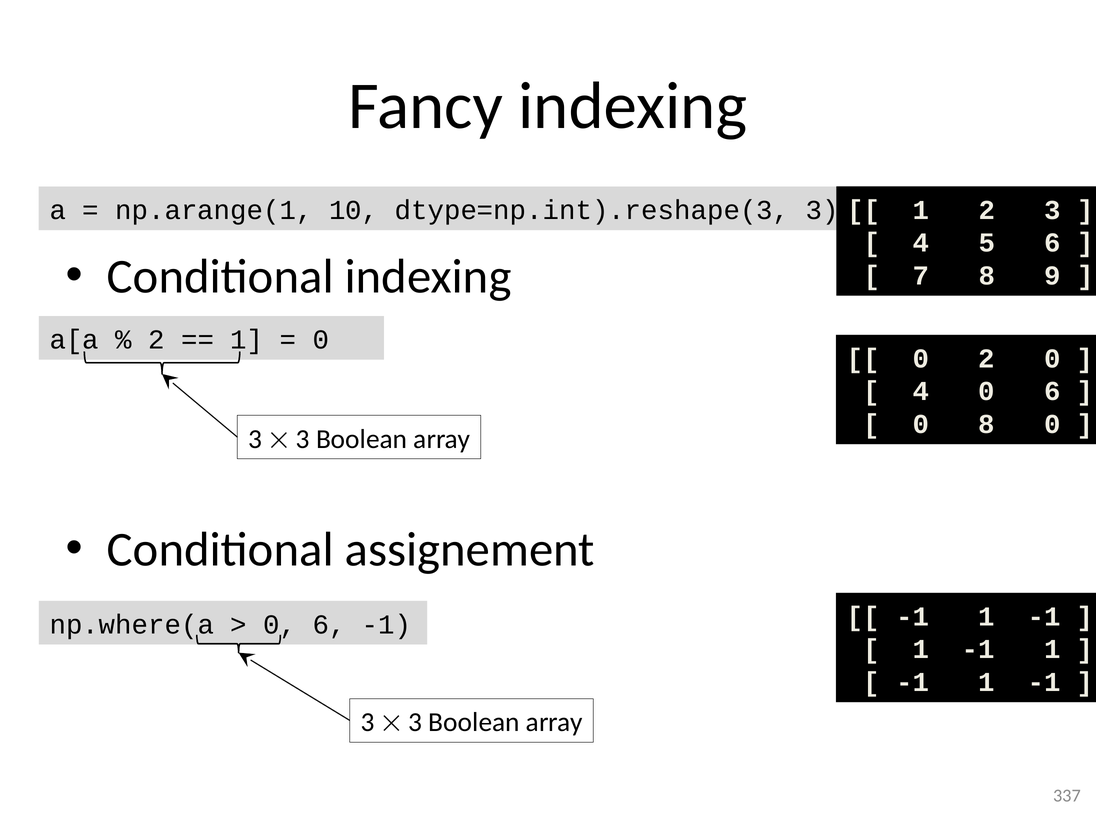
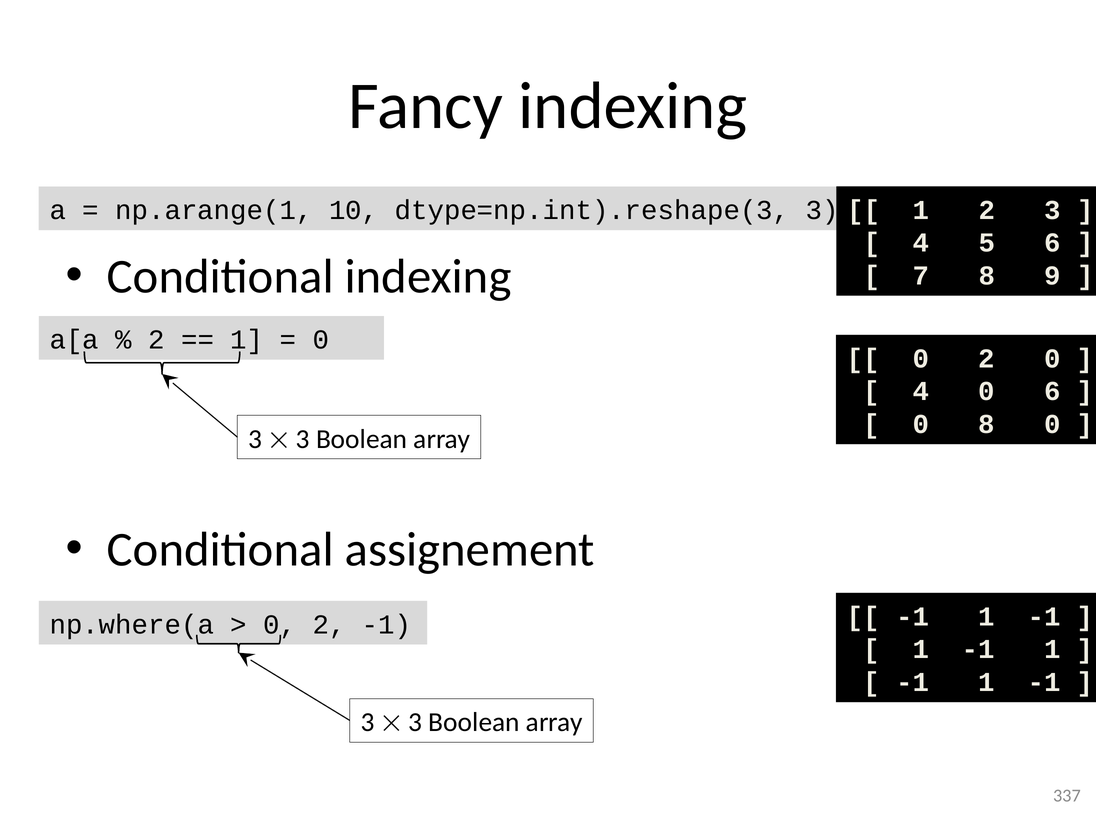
6: 6 -> 2 (329, 625)
